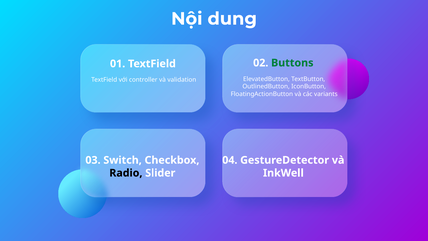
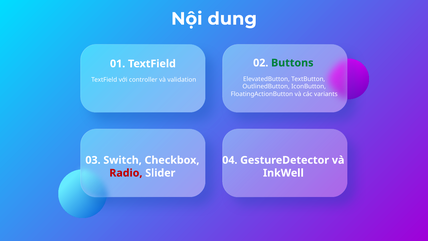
Radio colour: black -> red (126, 173)
